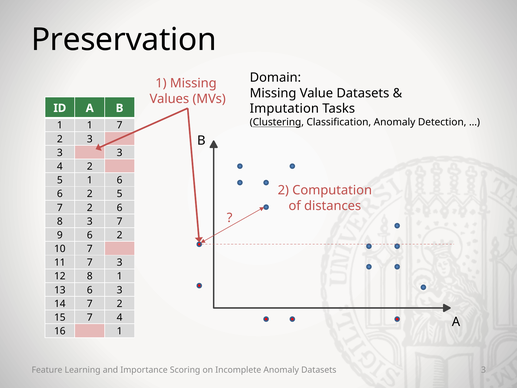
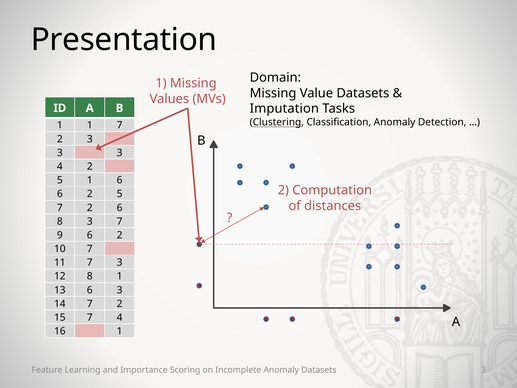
Preservation: Preservation -> Presentation (124, 40)
